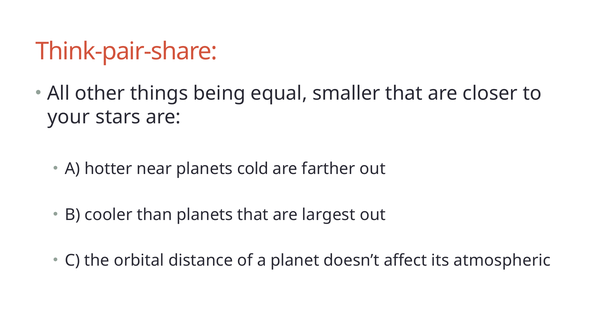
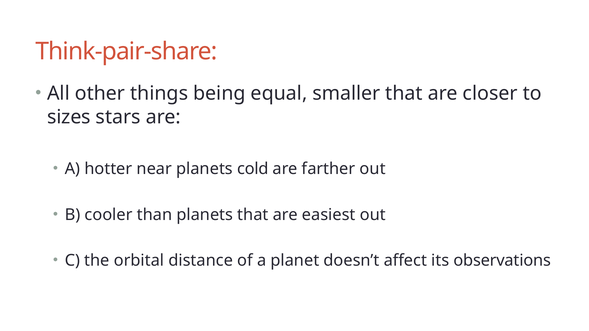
your: your -> sizes (69, 117)
largest: largest -> easiest (329, 215)
atmospheric: atmospheric -> observations (502, 261)
